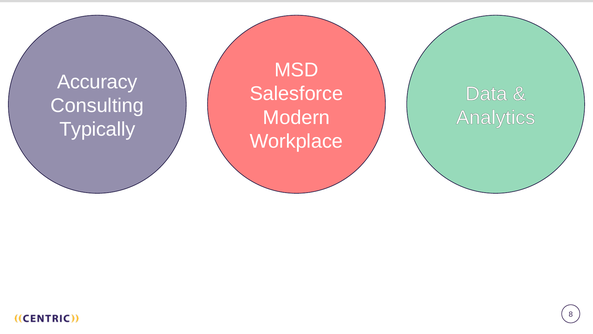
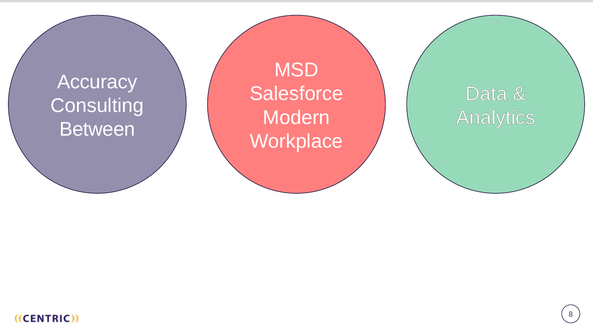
Typically: Typically -> Between (97, 129)
